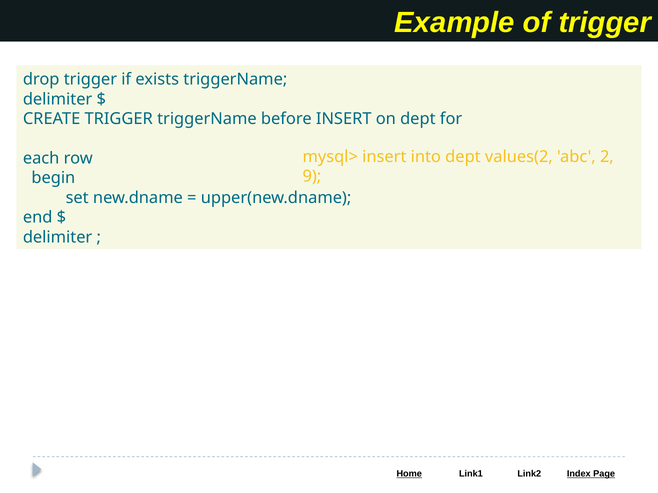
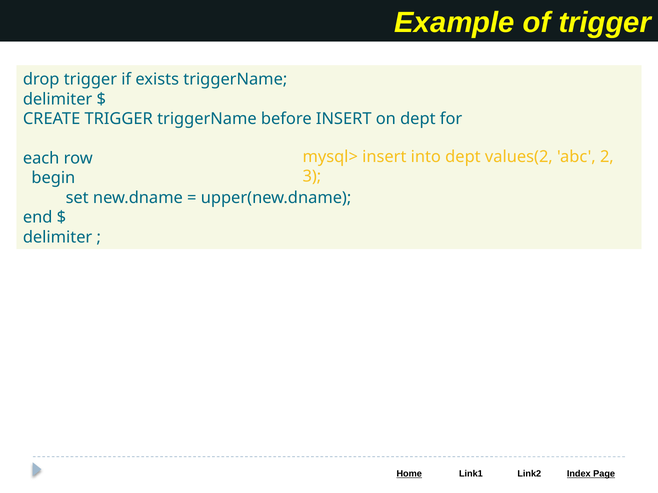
9: 9 -> 3 (312, 177)
